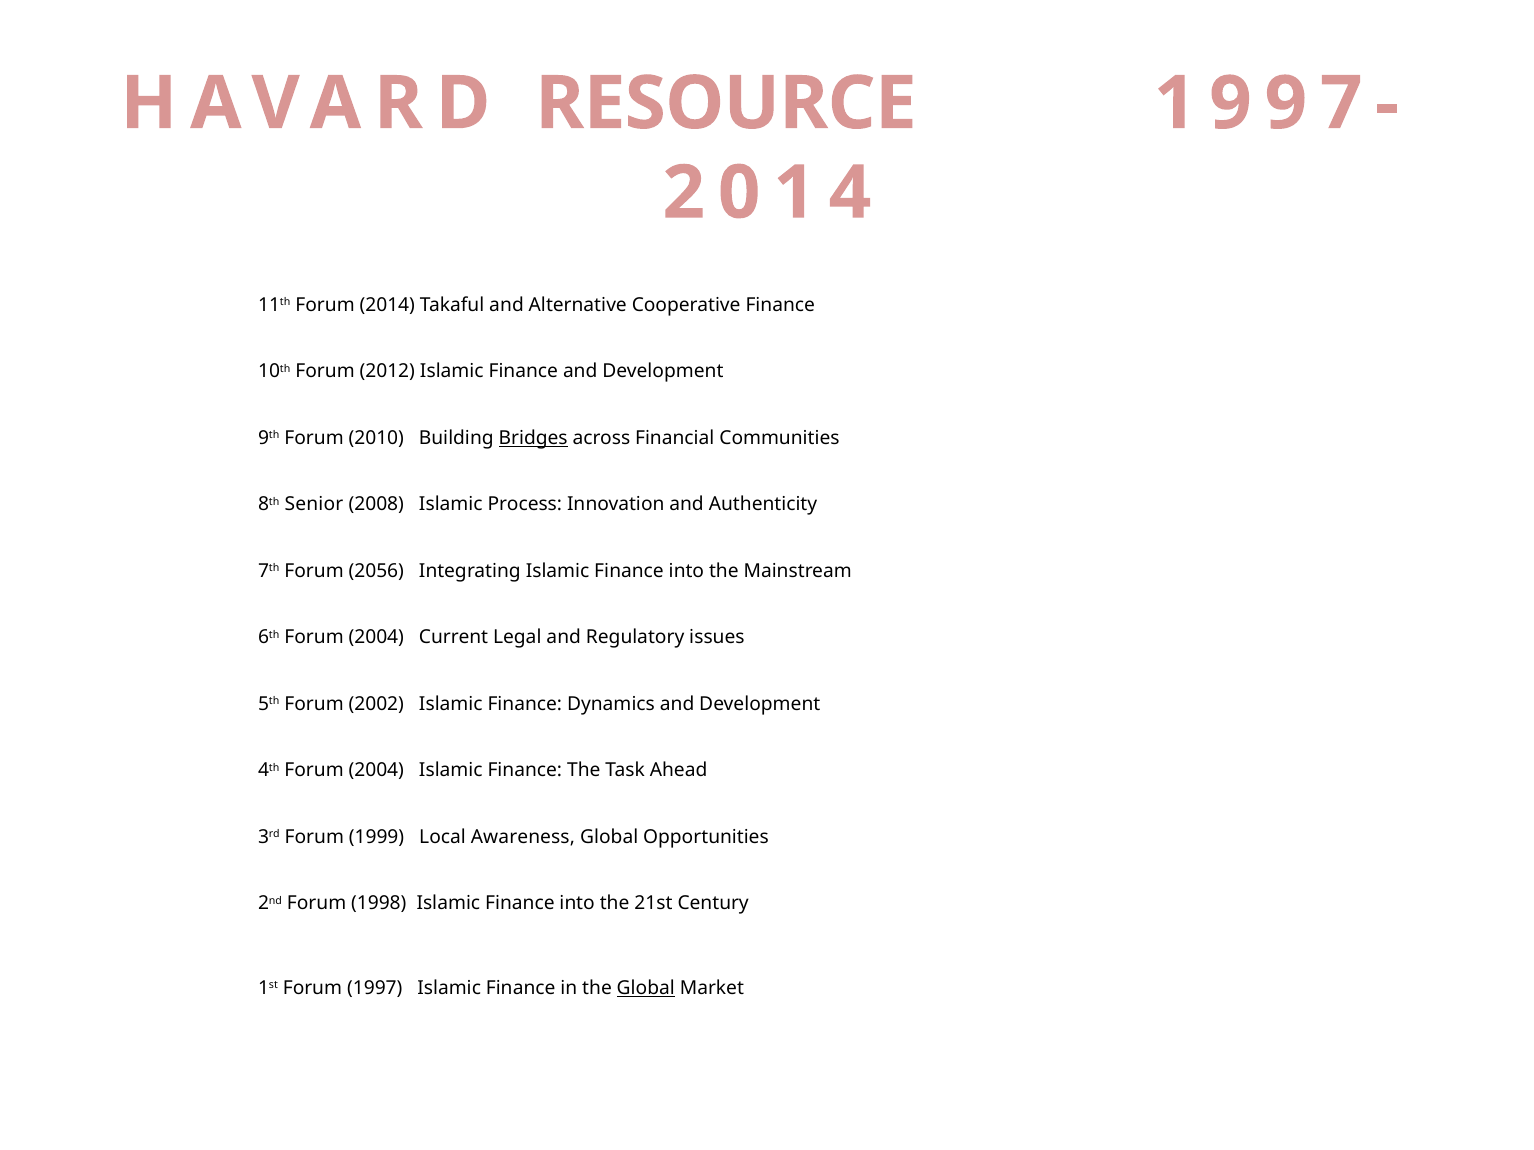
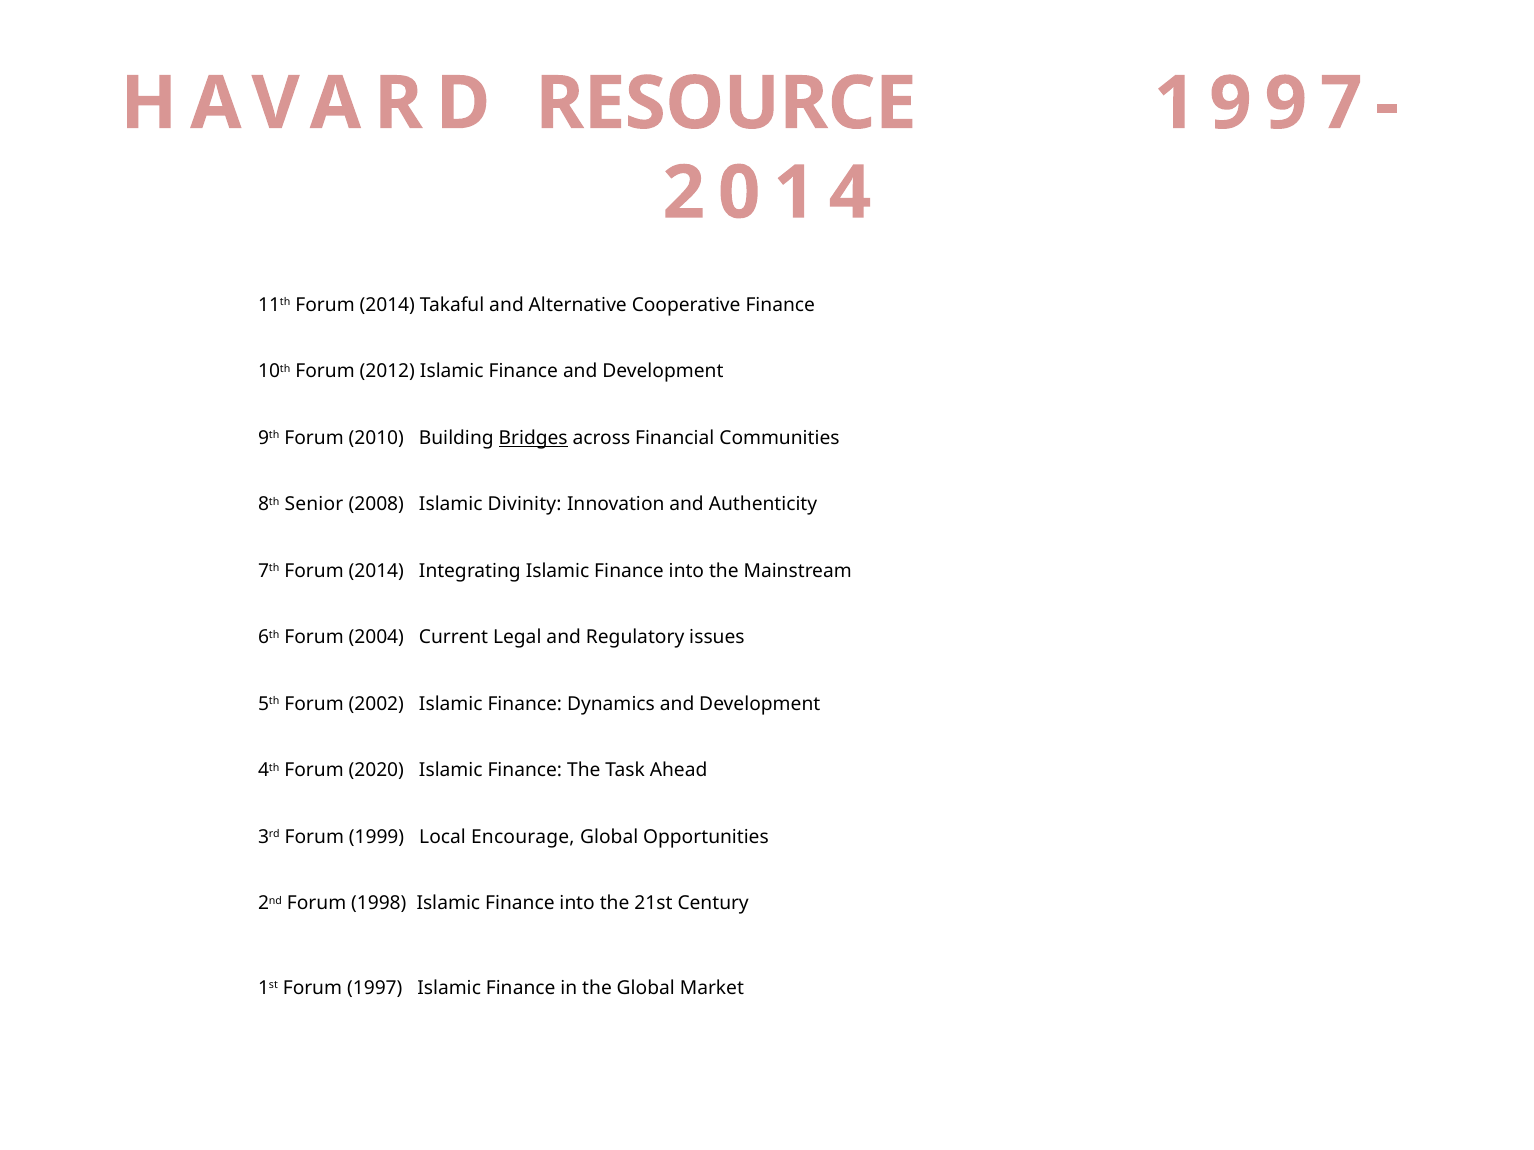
Process: Process -> Divinity (525, 505)
7th Forum 2056: 2056 -> 2014 (376, 571)
4th Forum 2004: 2004 -> 2020 (376, 771)
Awareness: Awareness -> Encourage (523, 837)
Global underline: present -> none (646, 988)
